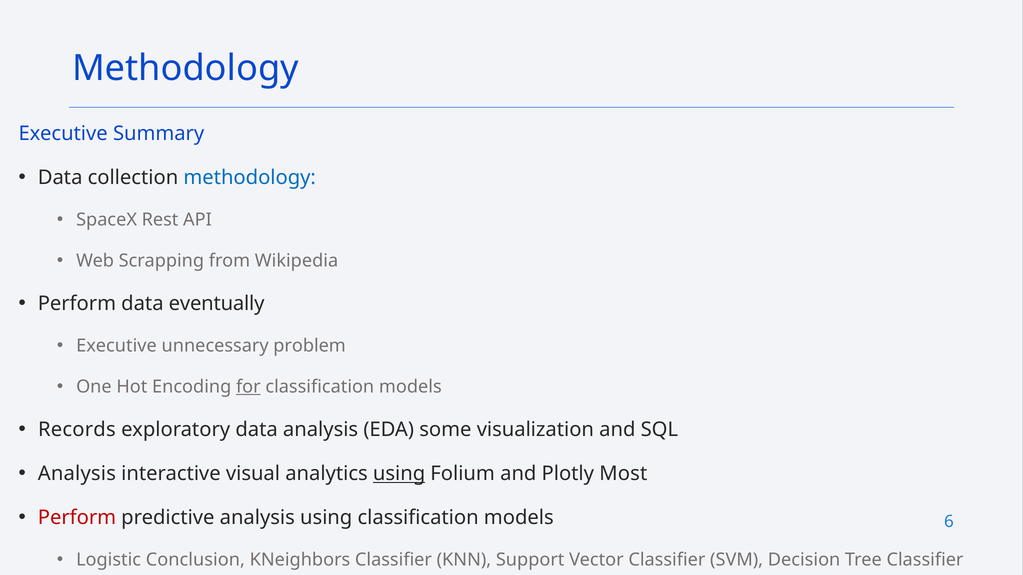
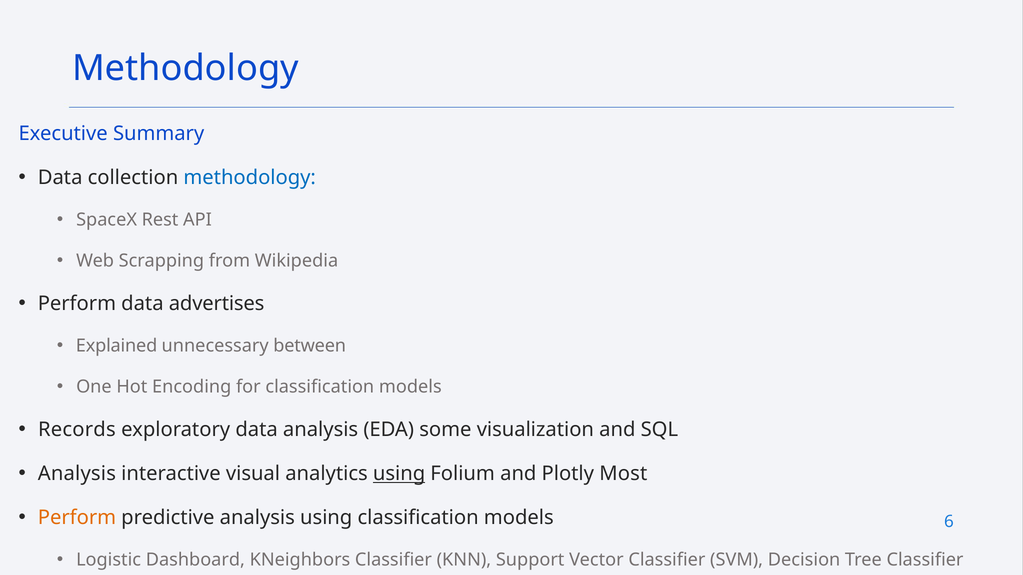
eventually: eventually -> advertises (217, 304)
Executive: Executive -> Explained (117, 346)
problem: problem -> between (310, 346)
for underline: present -> none (248, 387)
Perform colour: red -> orange (77, 518)
Conclusion: Conclusion -> Dashboard (195, 560)
